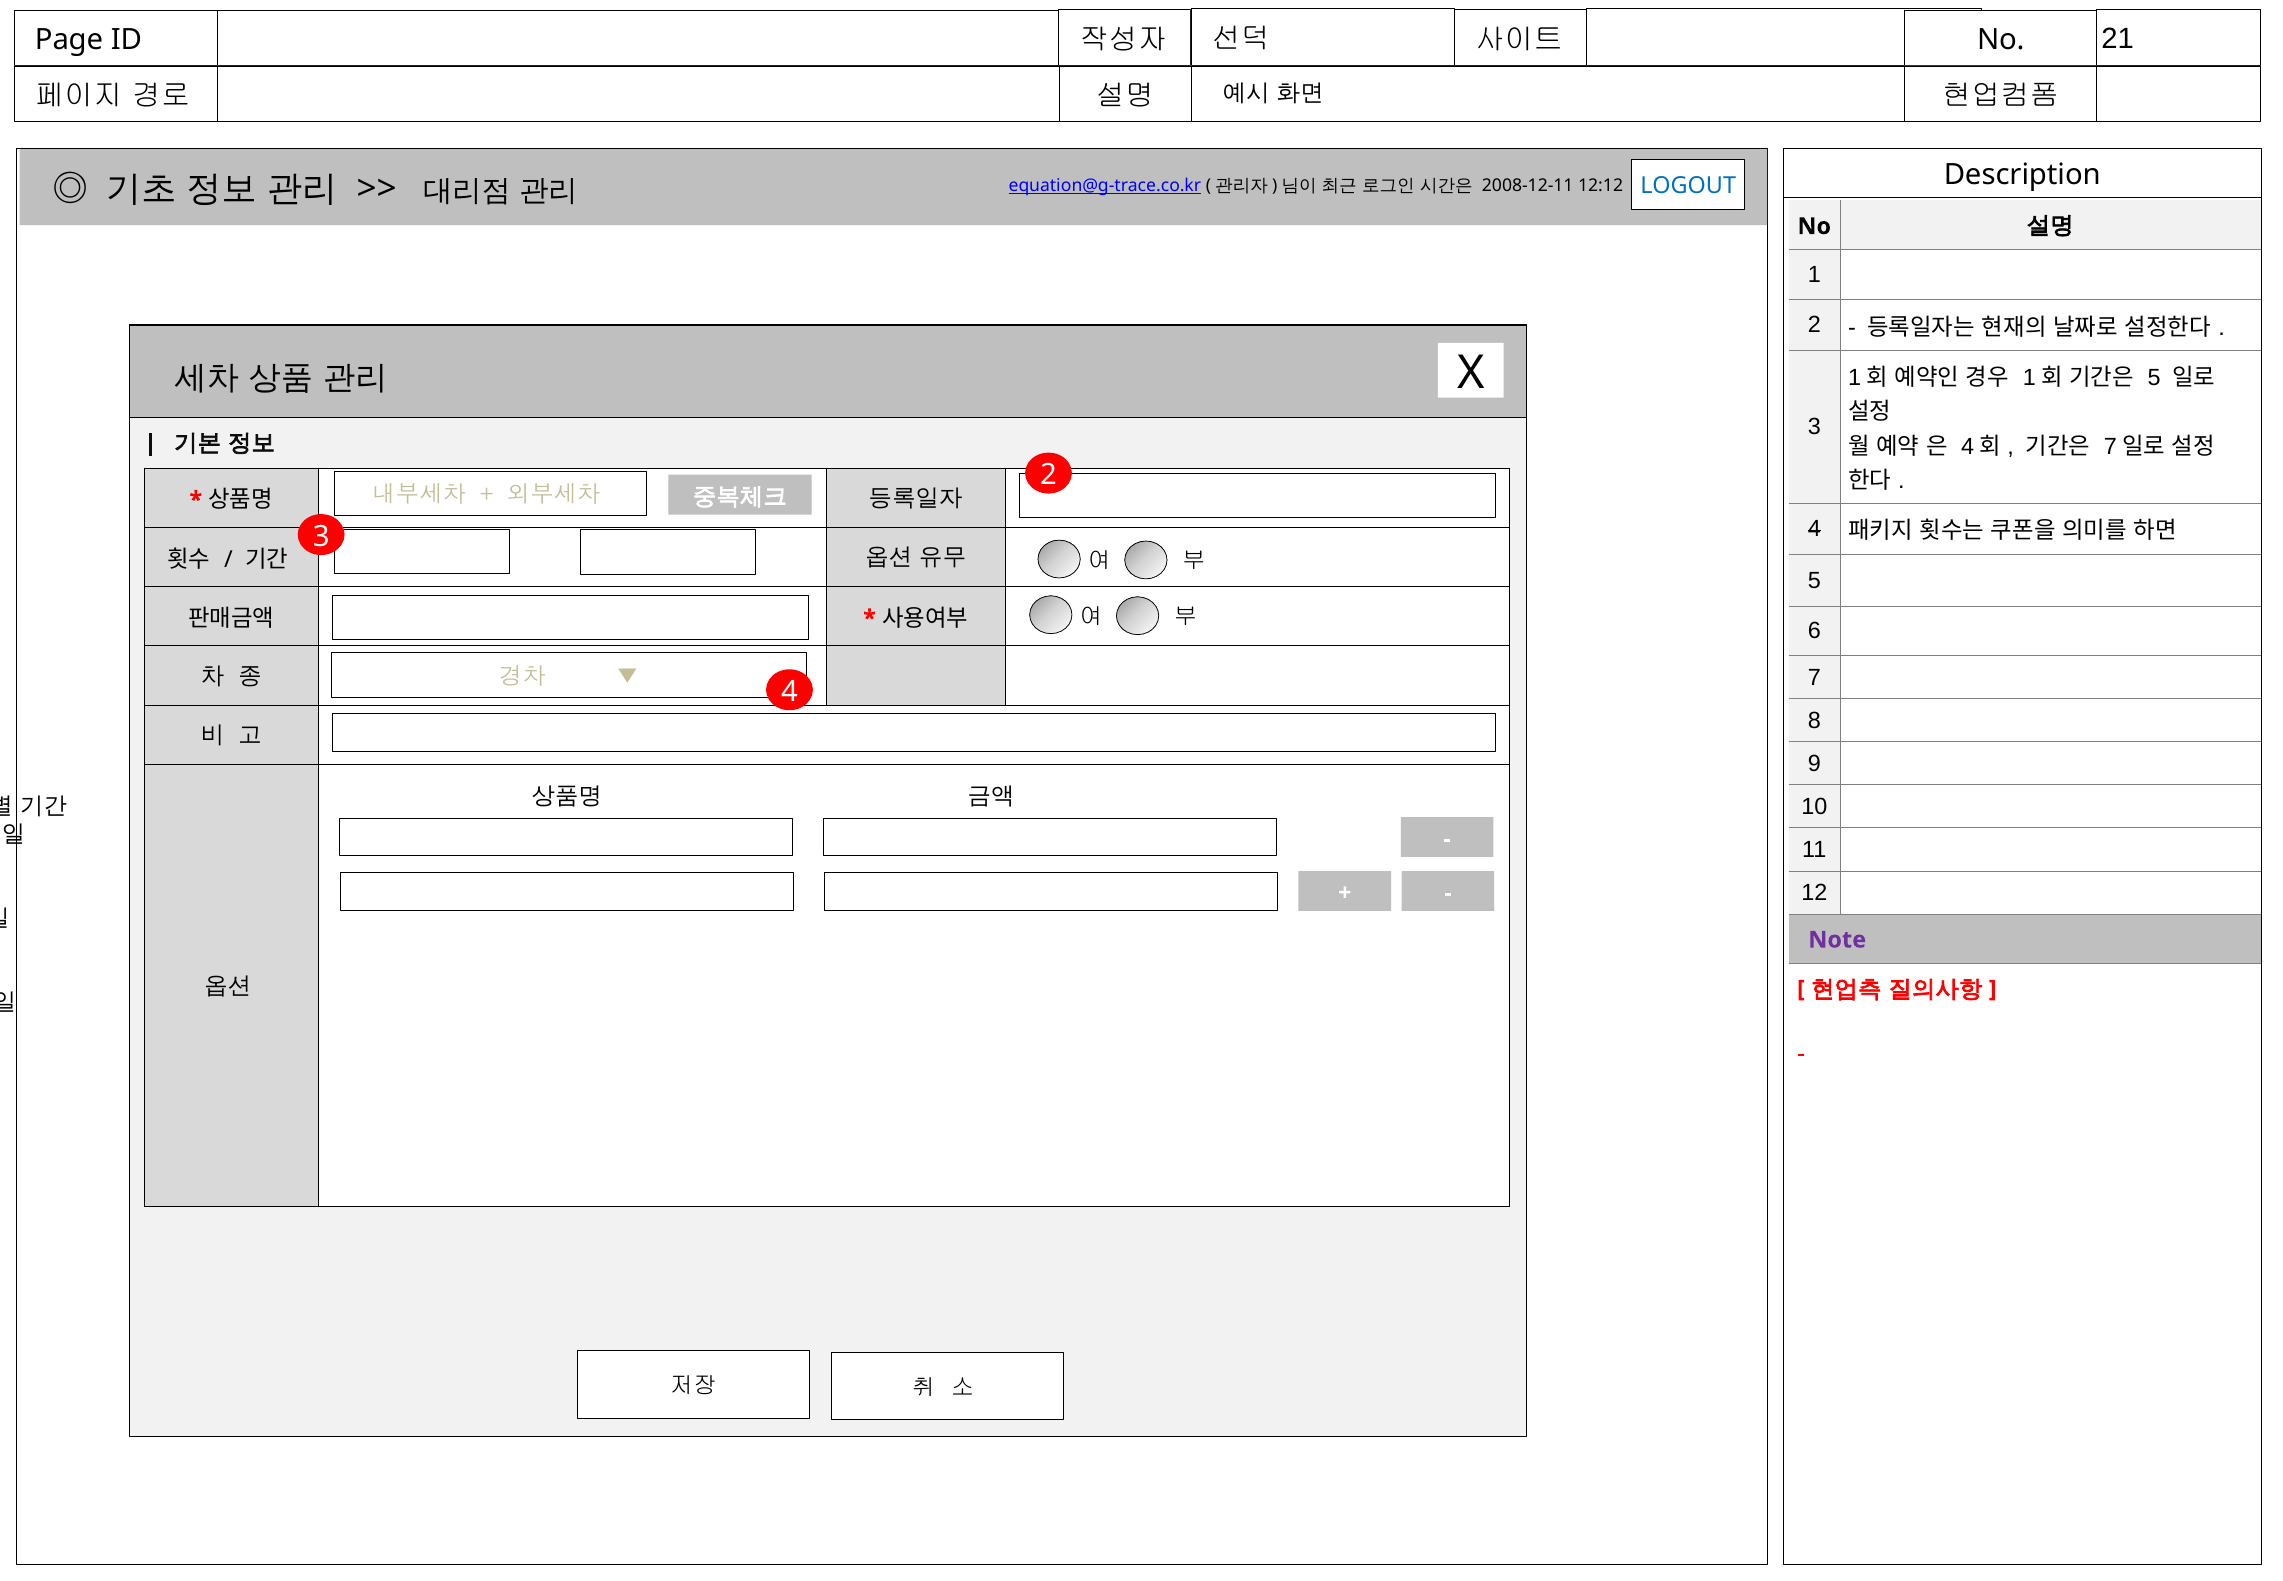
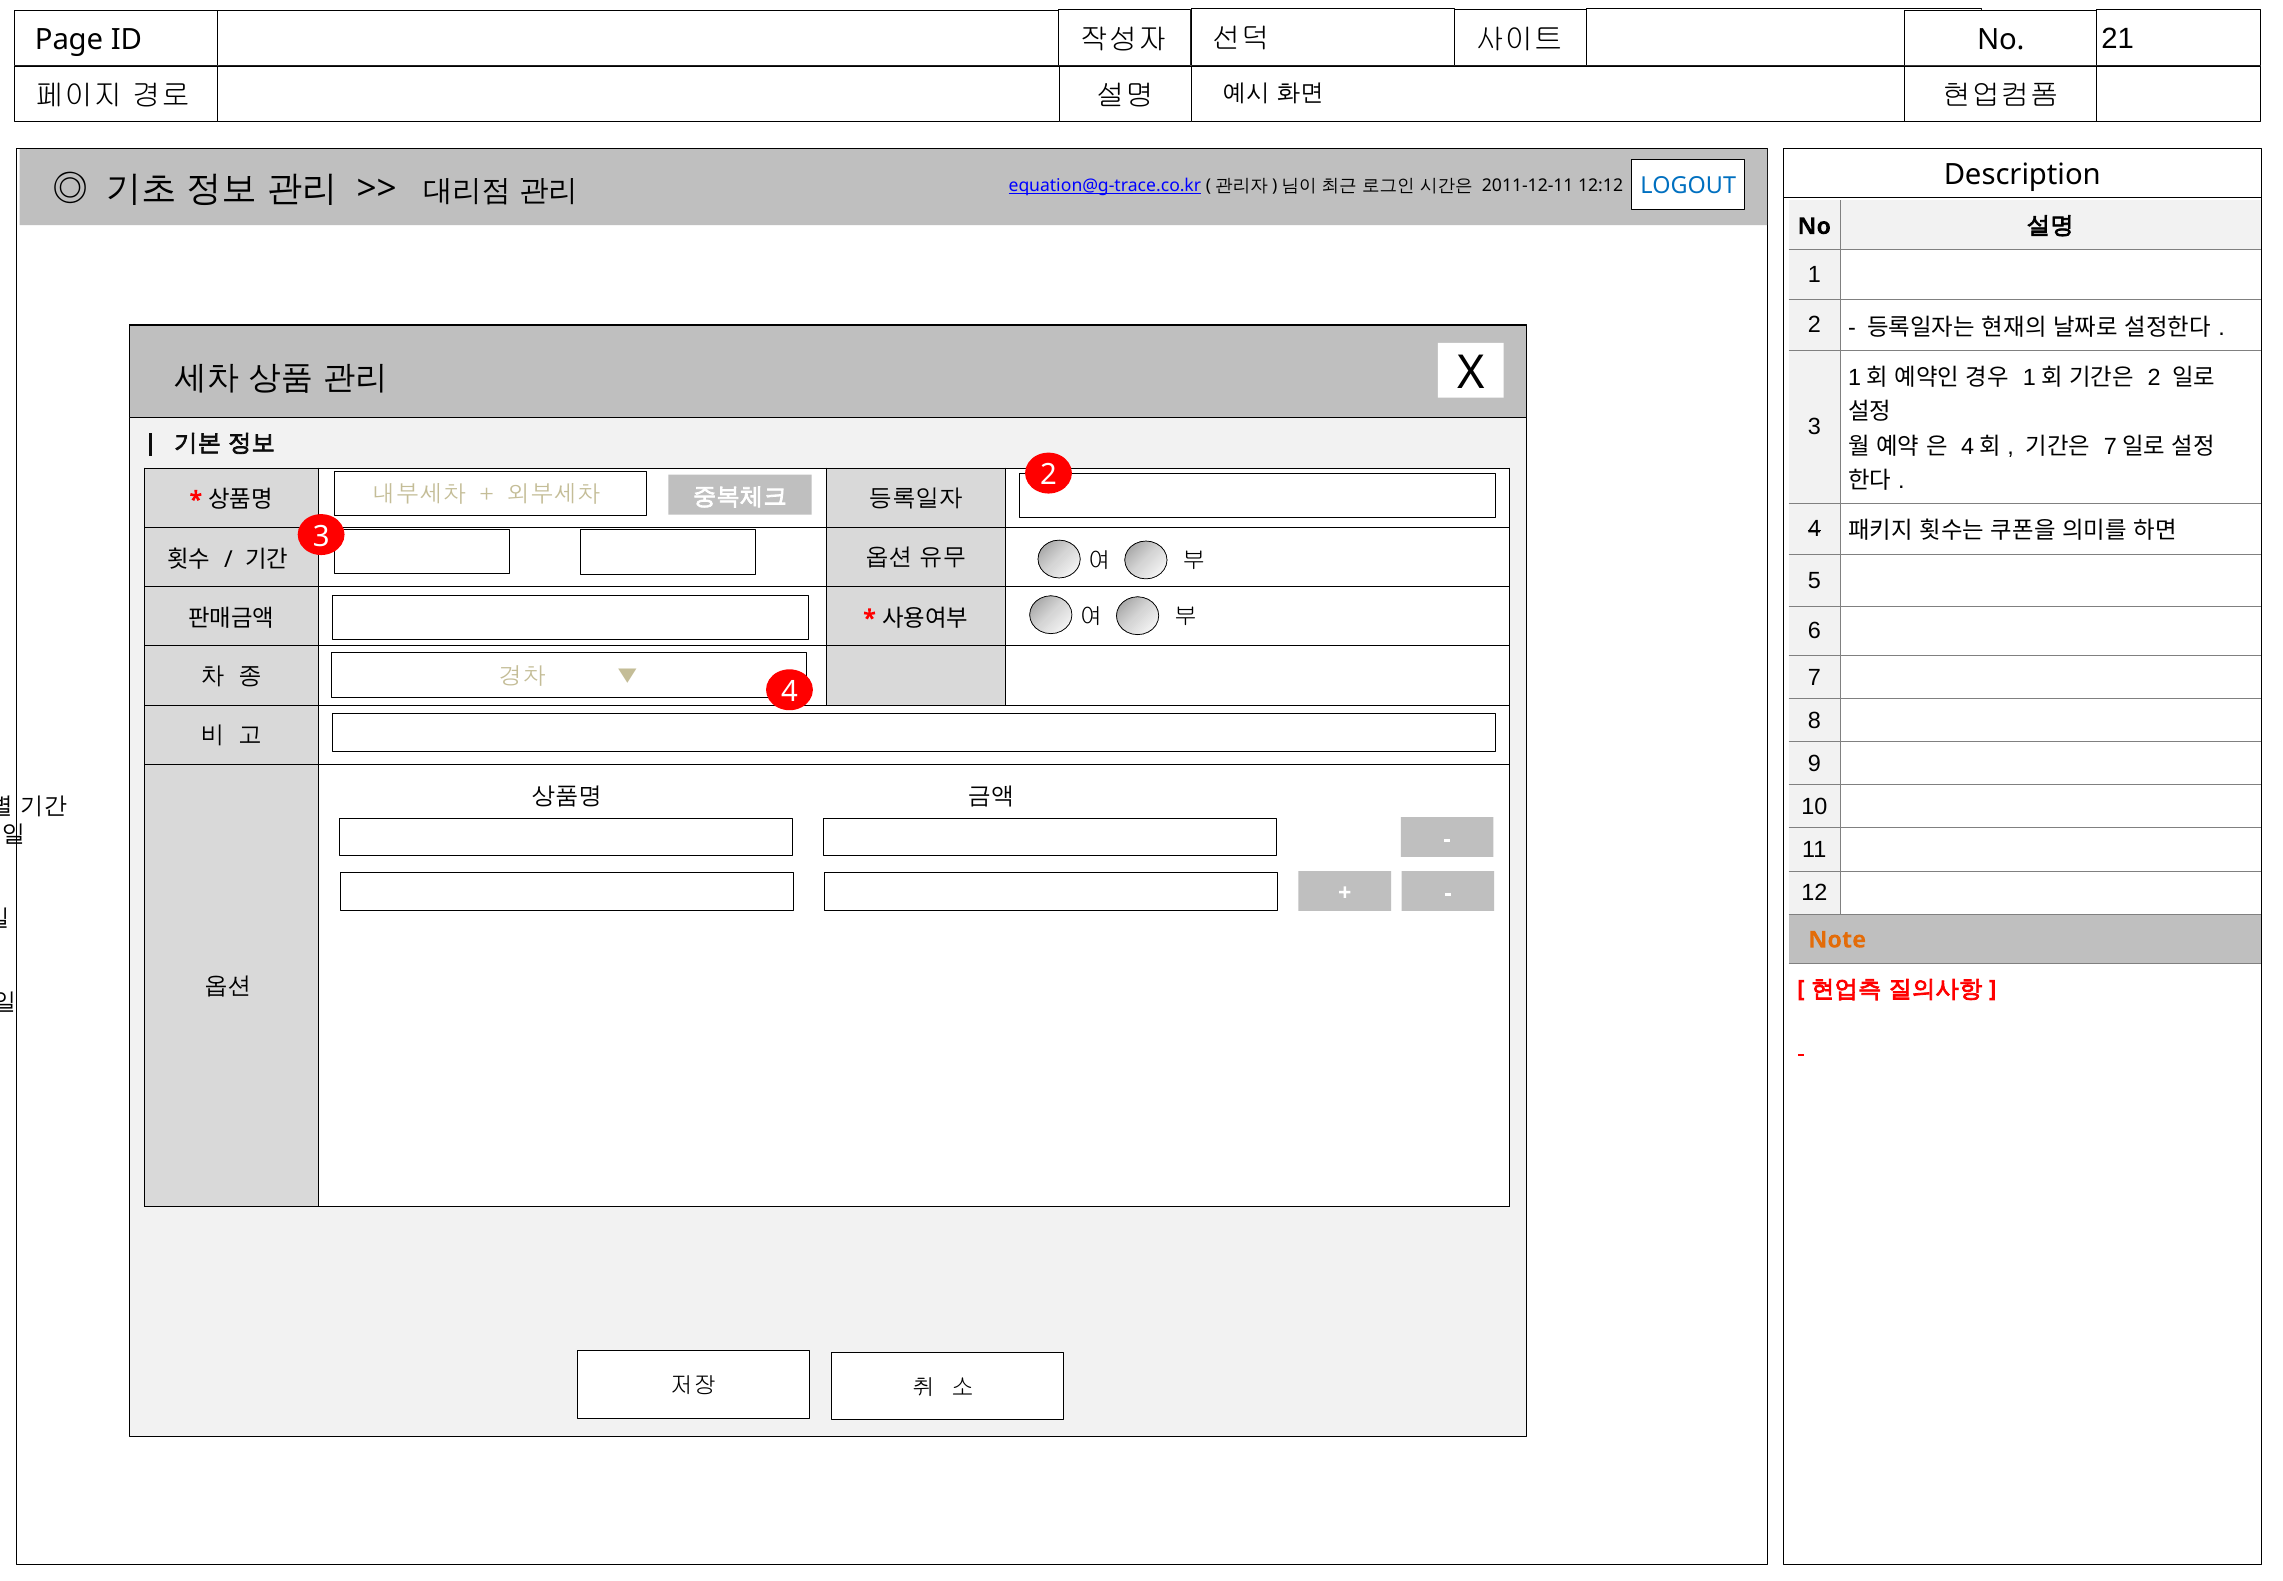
2008-12-11: 2008-12-11 -> 2011-12-11 (1528, 185)
5: 5 -> 2 (2154, 378)
Note colour: purple -> orange (1837, 940)
